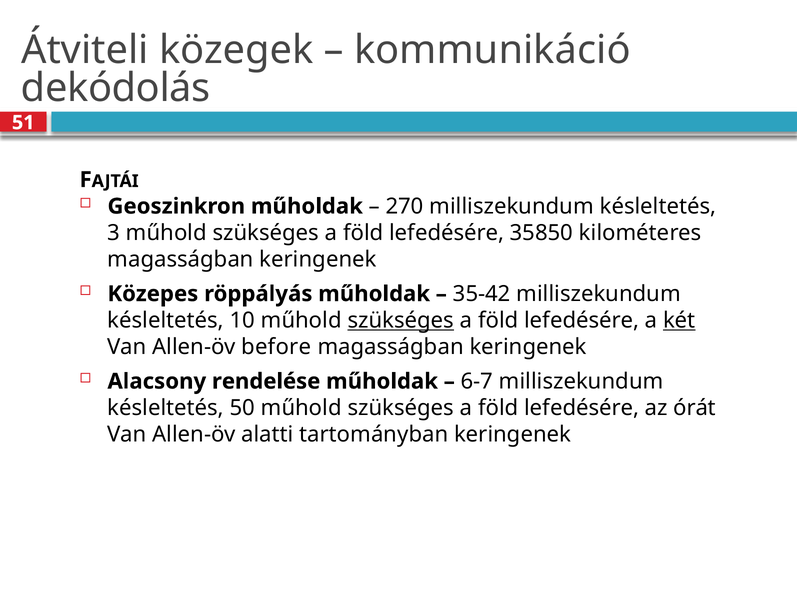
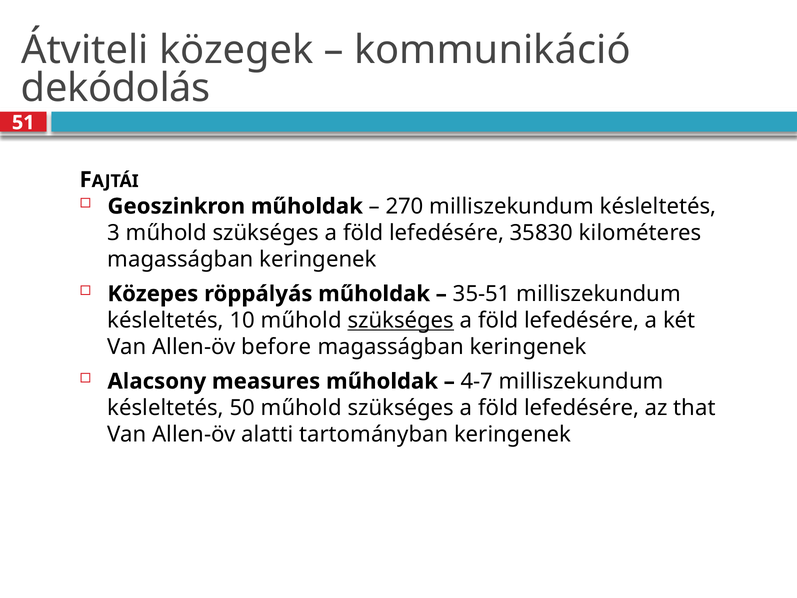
35850: 35850 -> 35830 (541, 233)
35-42: 35-42 -> 35-51 (482, 294)
két underline: present -> none (679, 320)
rendelése: rendelése -> measures (266, 381)
6-7: 6-7 -> 4-7 (477, 381)
órát: órát -> that (694, 408)
